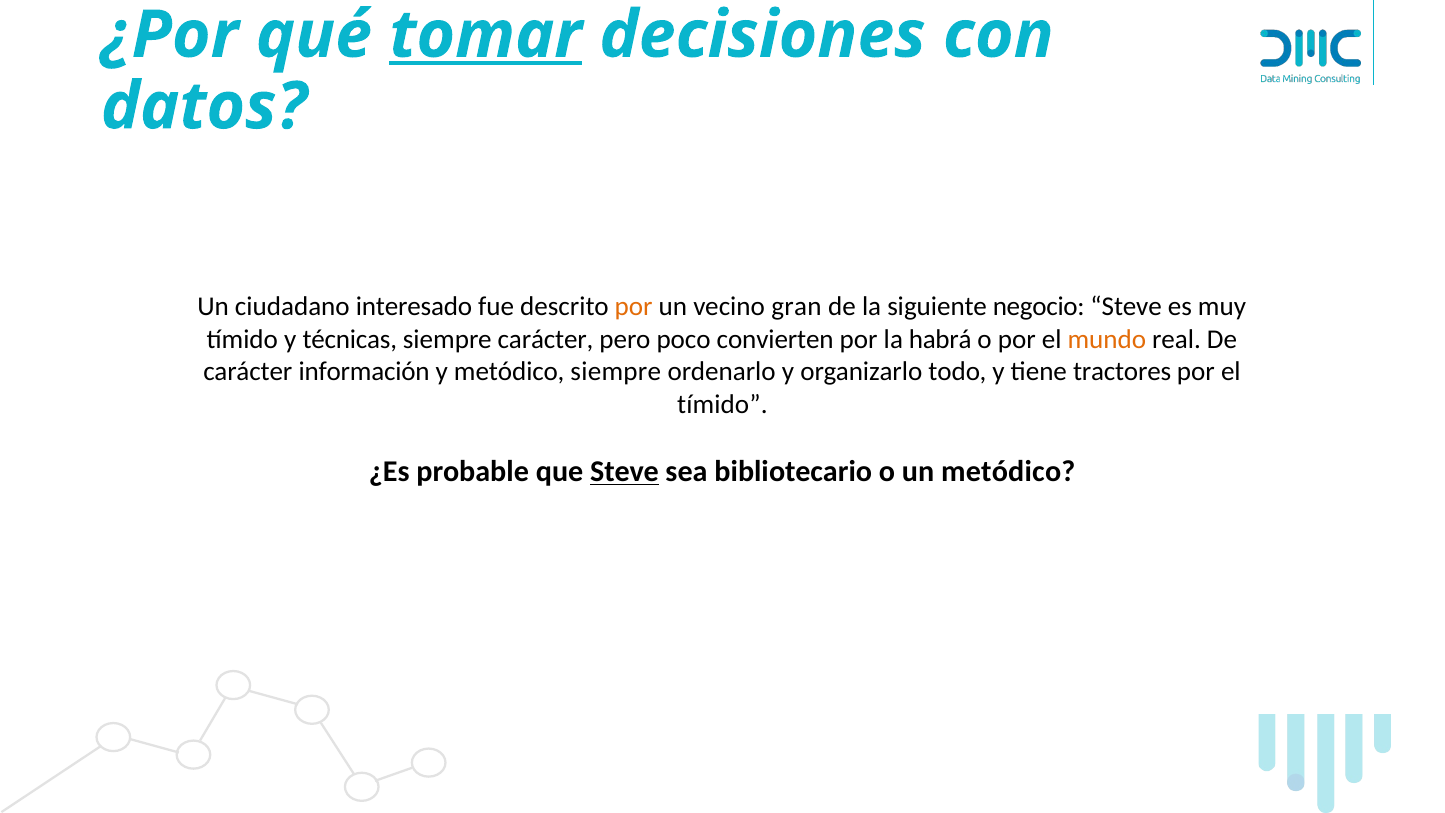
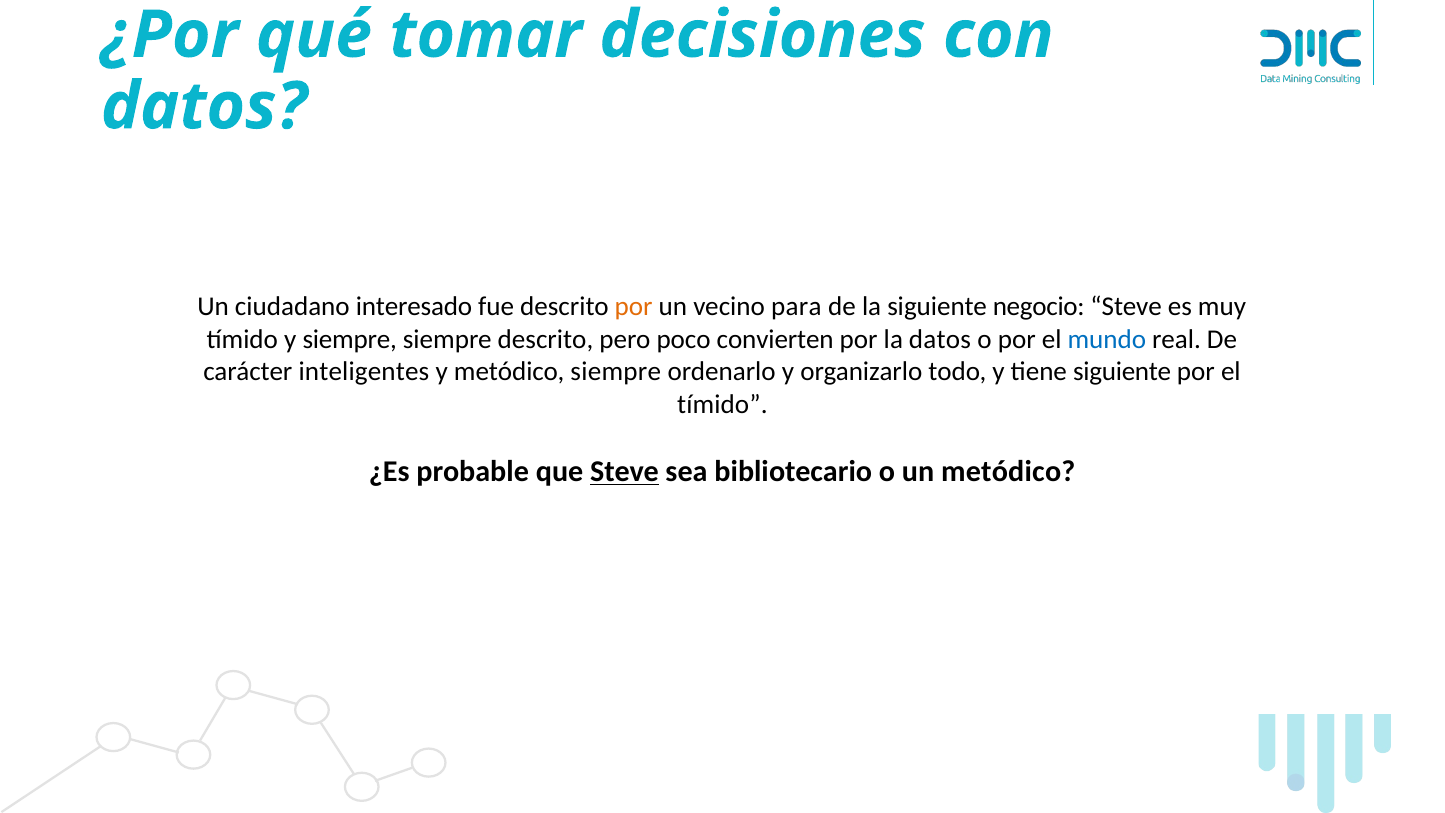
tomar underline: present -> none (486, 35)
gran: gran -> para (796, 307)
y técnicas: técnicas -> siempre (350, 339)
siempre carácter: carácter -> descrito (545, 339)
la habrá: habrá -> datos (940, 339)
mundo colour: orange -> blue (1107, 339)
información: información -> inteligentes (364, 372)
tiene tractores: tractores -> siguiente (1122, 372)
